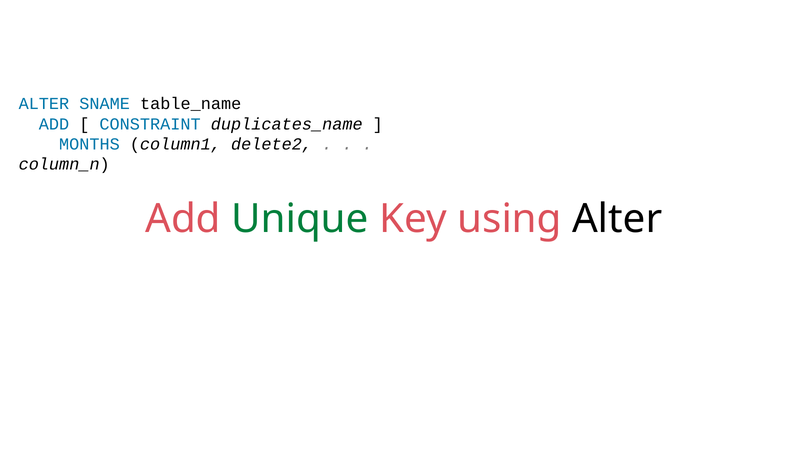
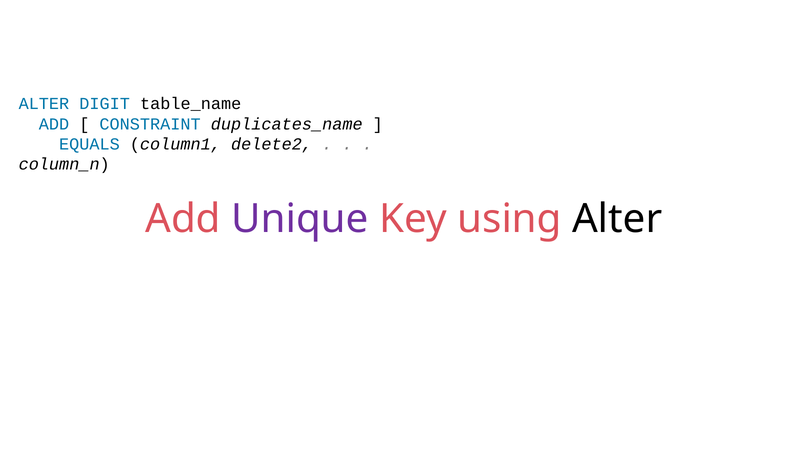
SNAME: SNAME -> DIGIT (105, 104)
MONTHS: MONTHS -> EQUALS (89, 144)
Unique colour: green -> purple (300, 219)
